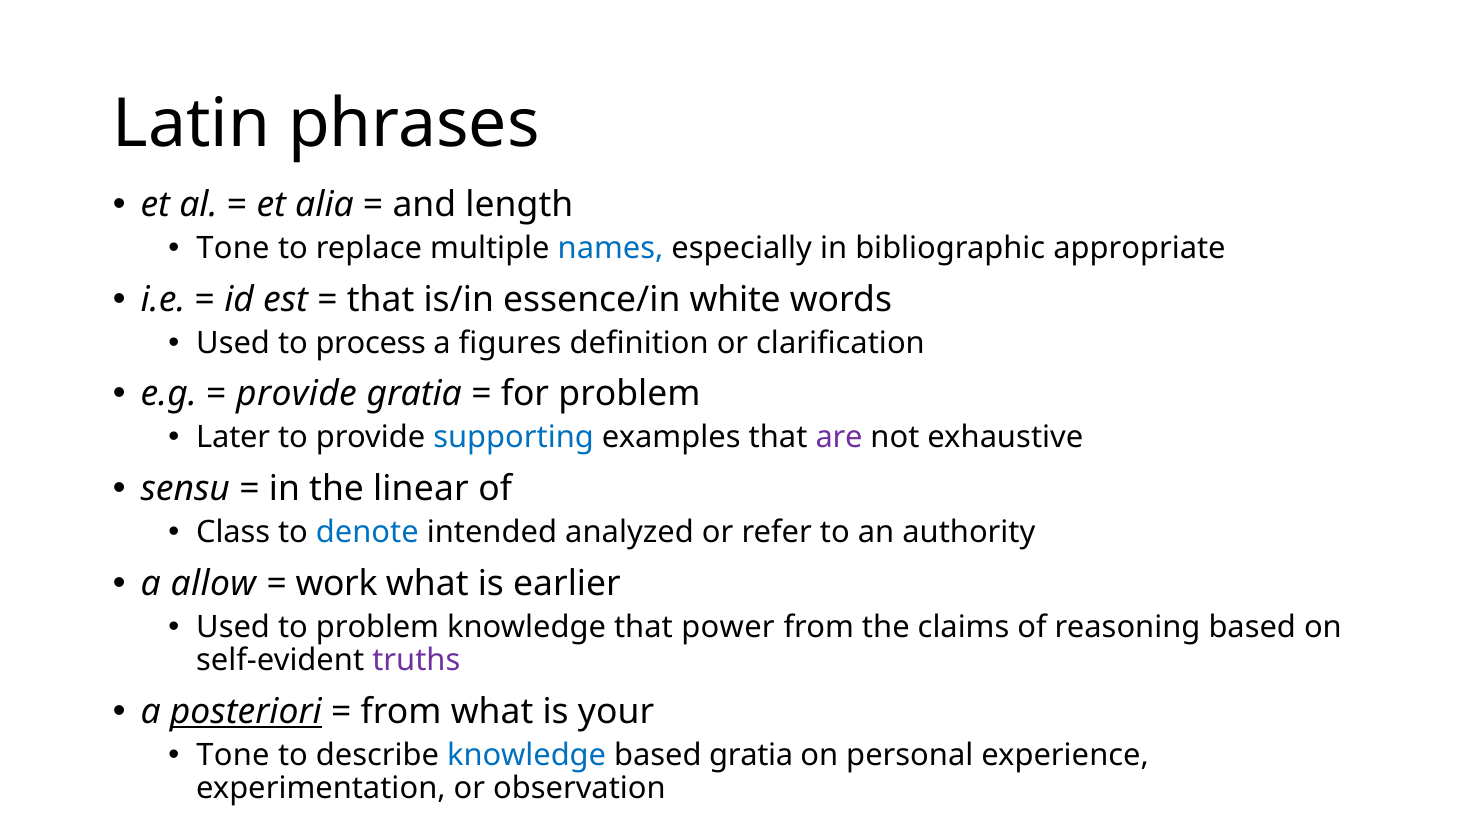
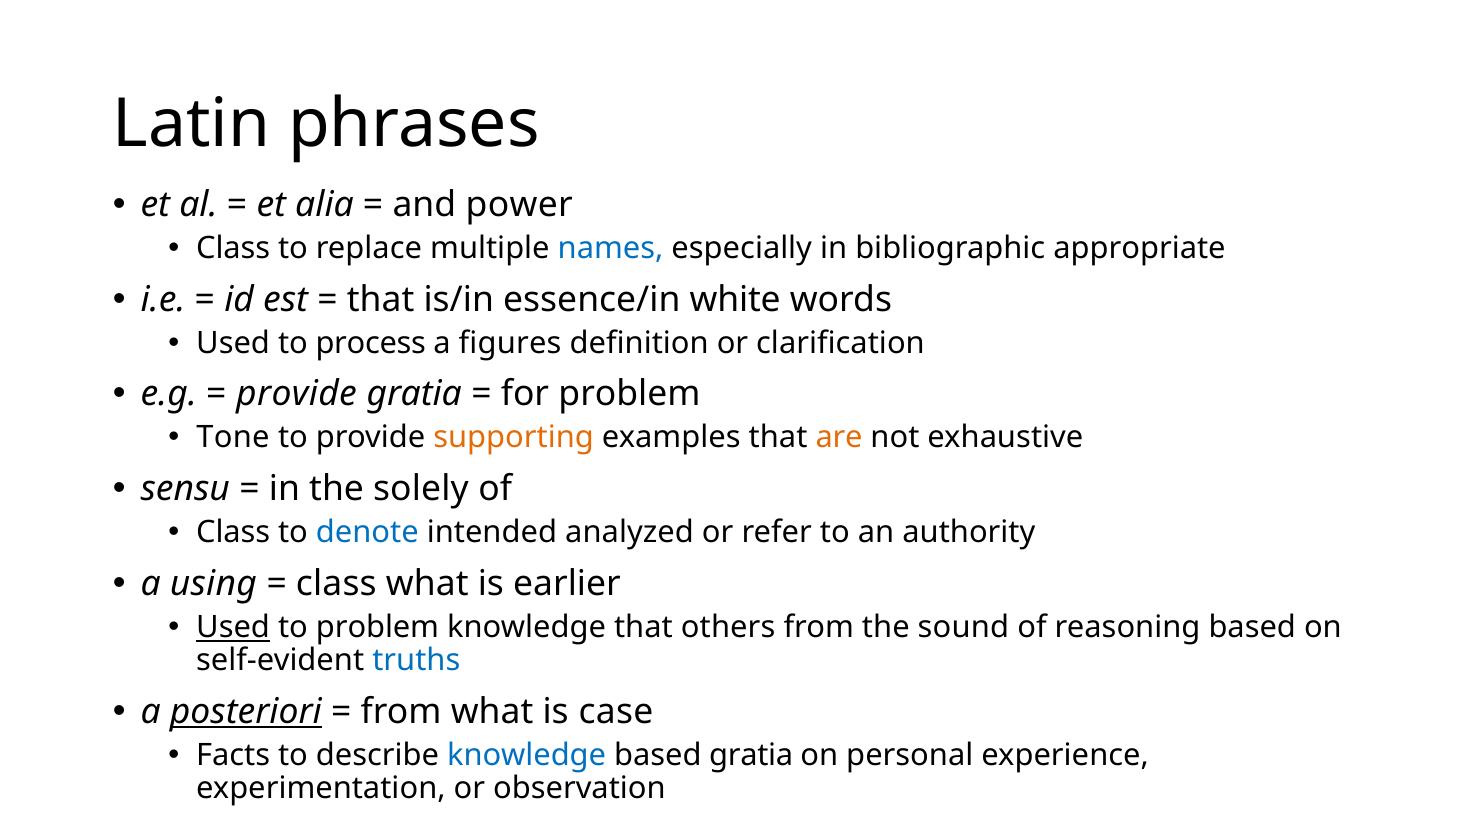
length: length -> power (519, 205)
Tone: Tone -> Class (233, 248)
Later: Later -> Tone (233, 438)
supporting colour: blue -> orange (514, 438)
are colour: purple -> orange (839, 438)
linear: linear -> solely (421, 489)
allow: allow -> using (213, 584)
work: work -> class (336, 584)
Used underline: none -> present (233, 627)
power: power -> others (728, 627)
claims: claims -> sound (963, 627)
truths colour: purple -> blue (416, 661)
your: your -> case (616, 712)
Tone: Tone -> Facts (233, 755)
